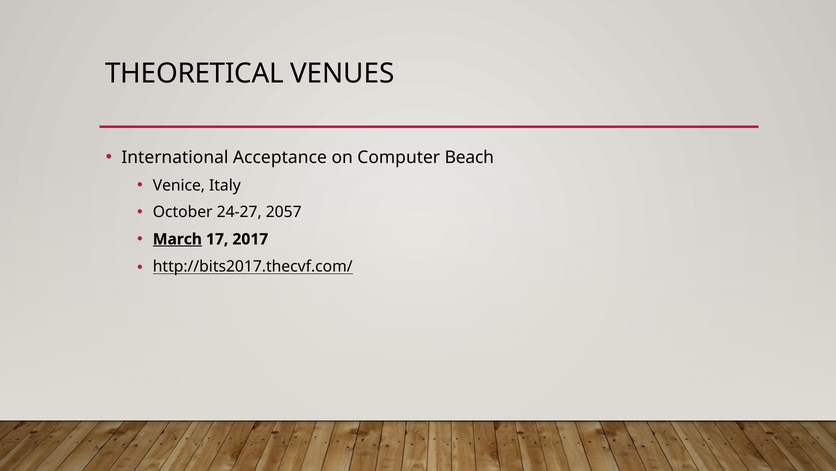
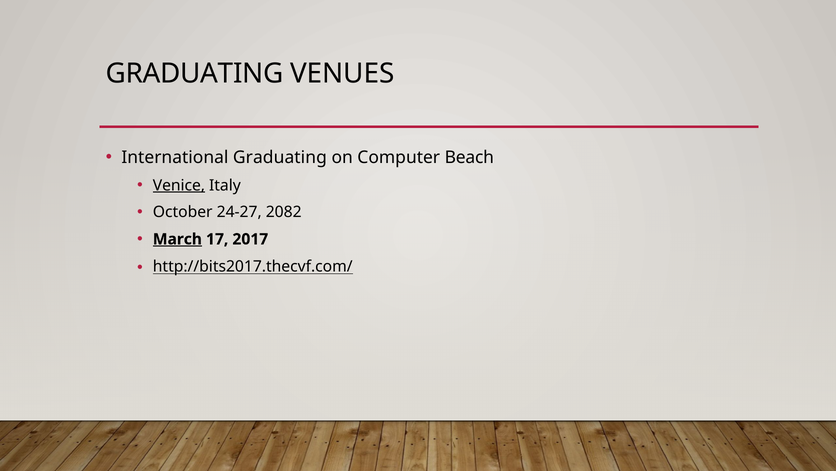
THEORETICAL: THEORETICAL -> GRADUATING (194, 73)
International Acceptance: Acceptance -> Graduating (280, 157)
Venice underline: none -> present (179, 185)
2057: 2057 -> 2082 (284, 212)
